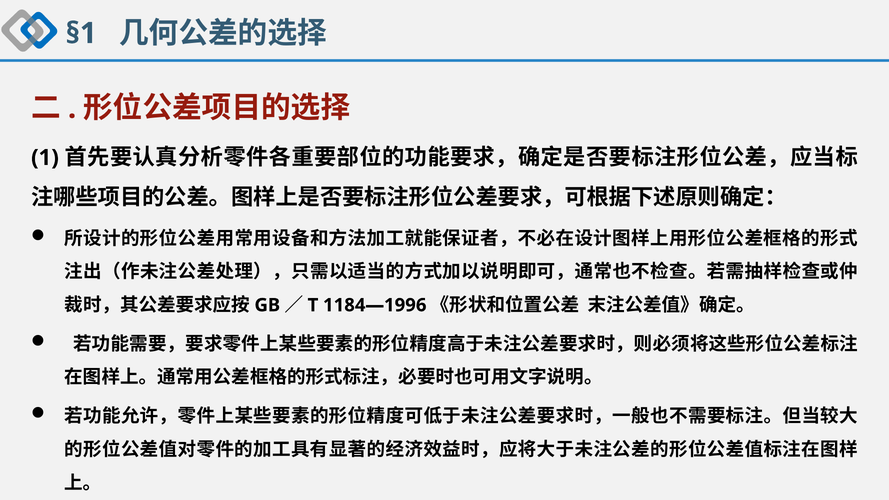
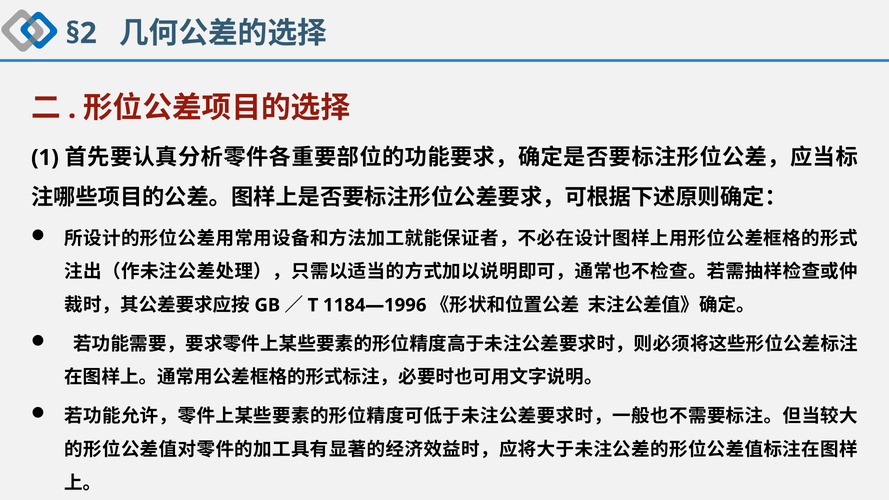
§1: §1 -> §2 (81, 33)
